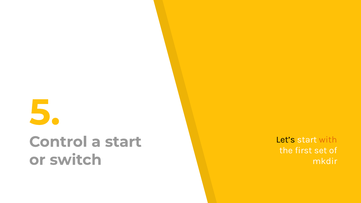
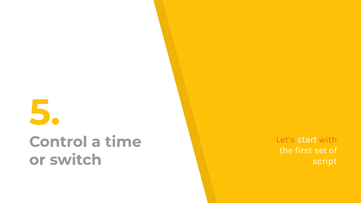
Let’s colour: black -> orange (286, 140)
a start: start -> time (123, 142)
mkdir: mkdir -> script (325, 161)
